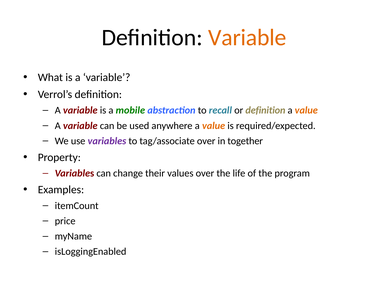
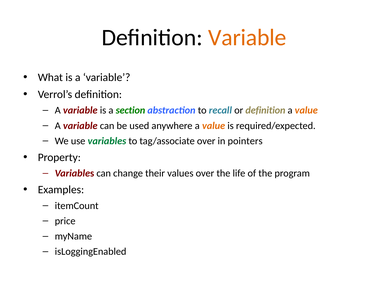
mobile: mobile -> section (130, 110)
variables colour: purple -> green (107, 141)
together: together -> pointers (245, 141)
